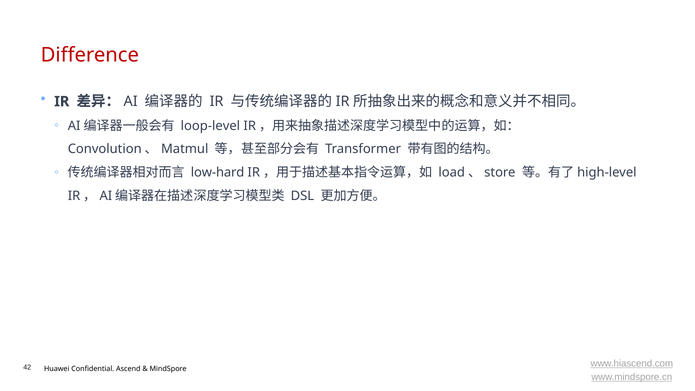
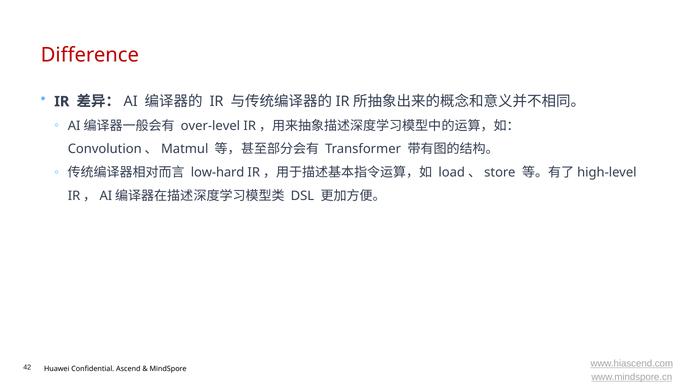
loop-level: loop-level -> over-level (210, 126)
